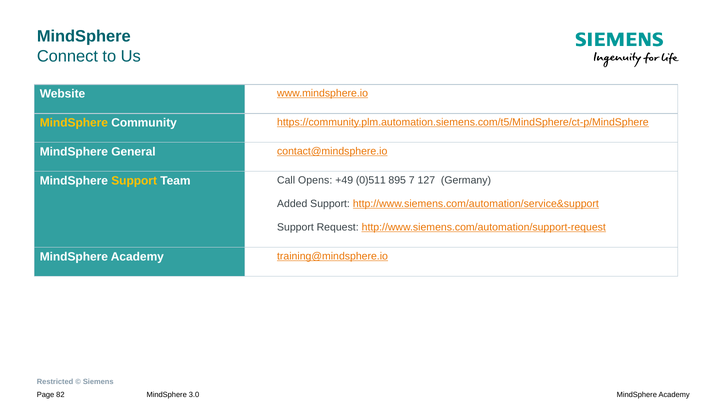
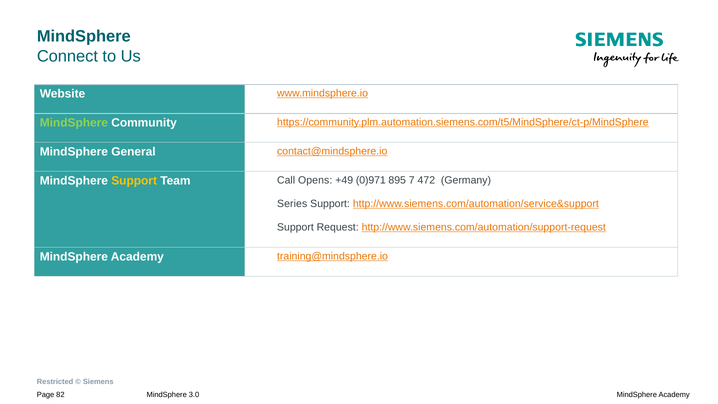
MindSphere colour: yellow -> light green (74, 123)
0)511: 0)511 -> 0)971 (371, 180)
127: 127 -> 472 (426, 180)
Added: Added -> Series (292, 204)
